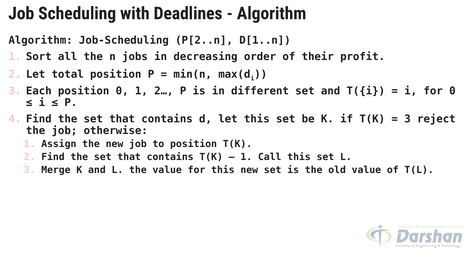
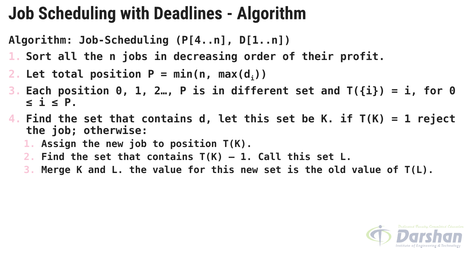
P[2..n: P[2..n -> P[4..n (204, 40)
3: 3 -> 1 (408, 119)
